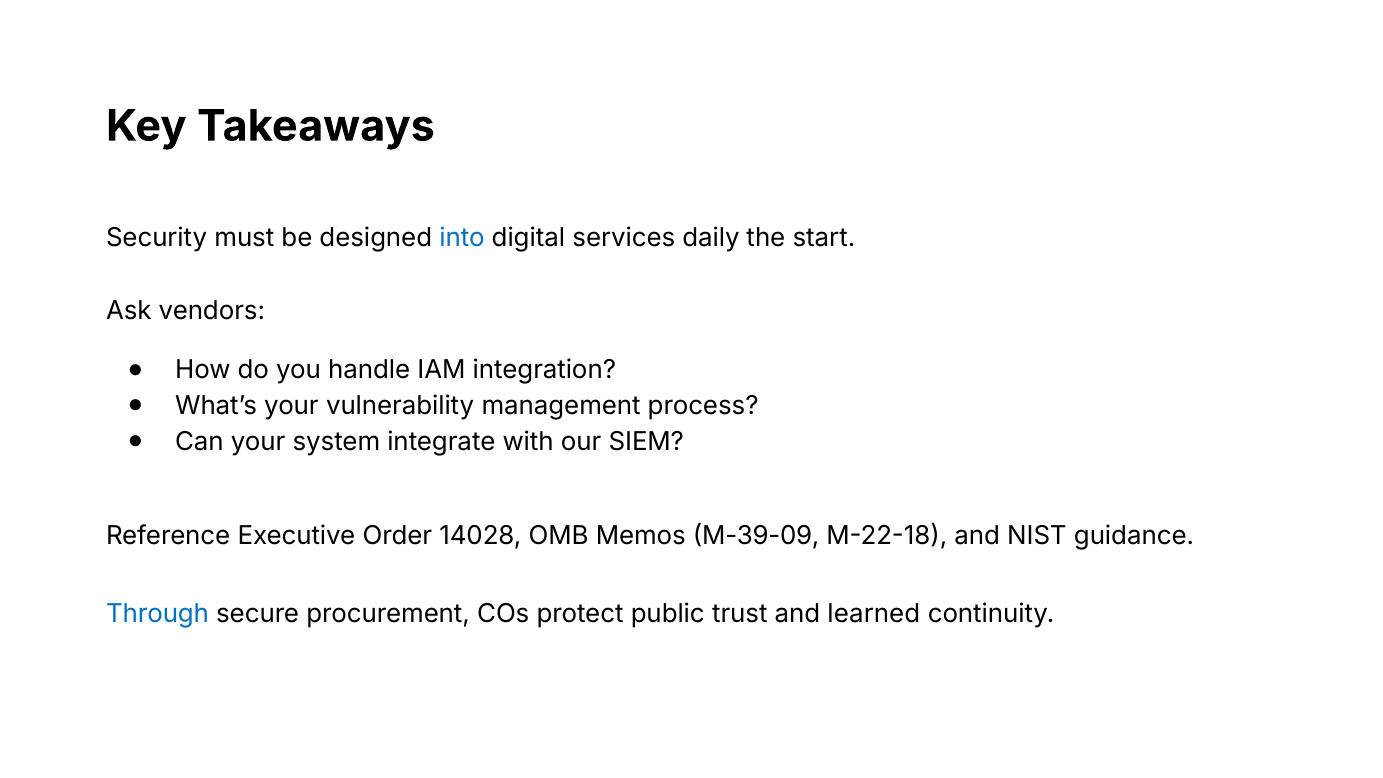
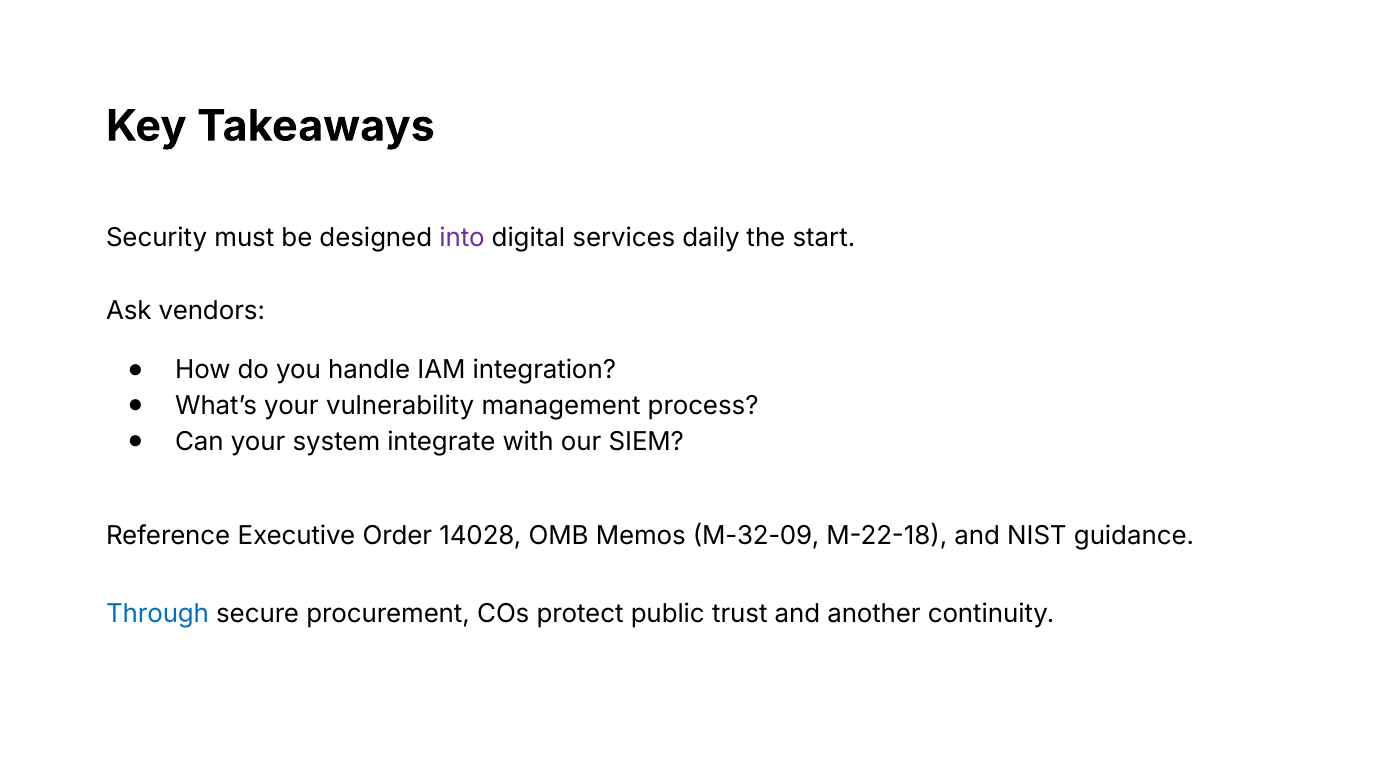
into colour: blue -> purple (462, 238)
M-39-09: M-39-09 -> M-32-09 (756, 536)
learned: learned -> another (874, 614)
